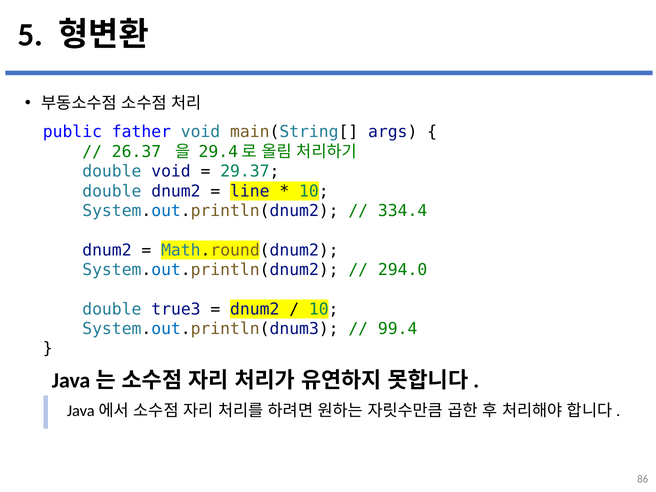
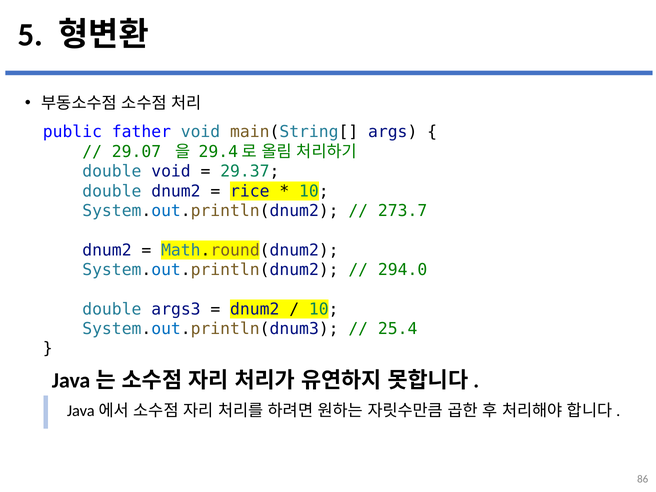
26.37: 26.37 -> 29.07 (137, 152)
line: line -> rice (250, 191)
334.4: 334.4 -> 273.7 (403, 211)
true3: true3 -> args3 (176, 309)
99.4: 99.4 -> 25.4 (398, 329)
